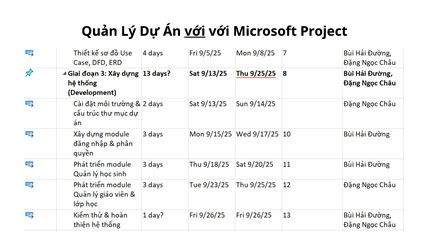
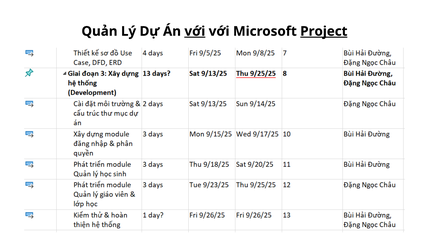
Project underline: none -> present (324, 31)
